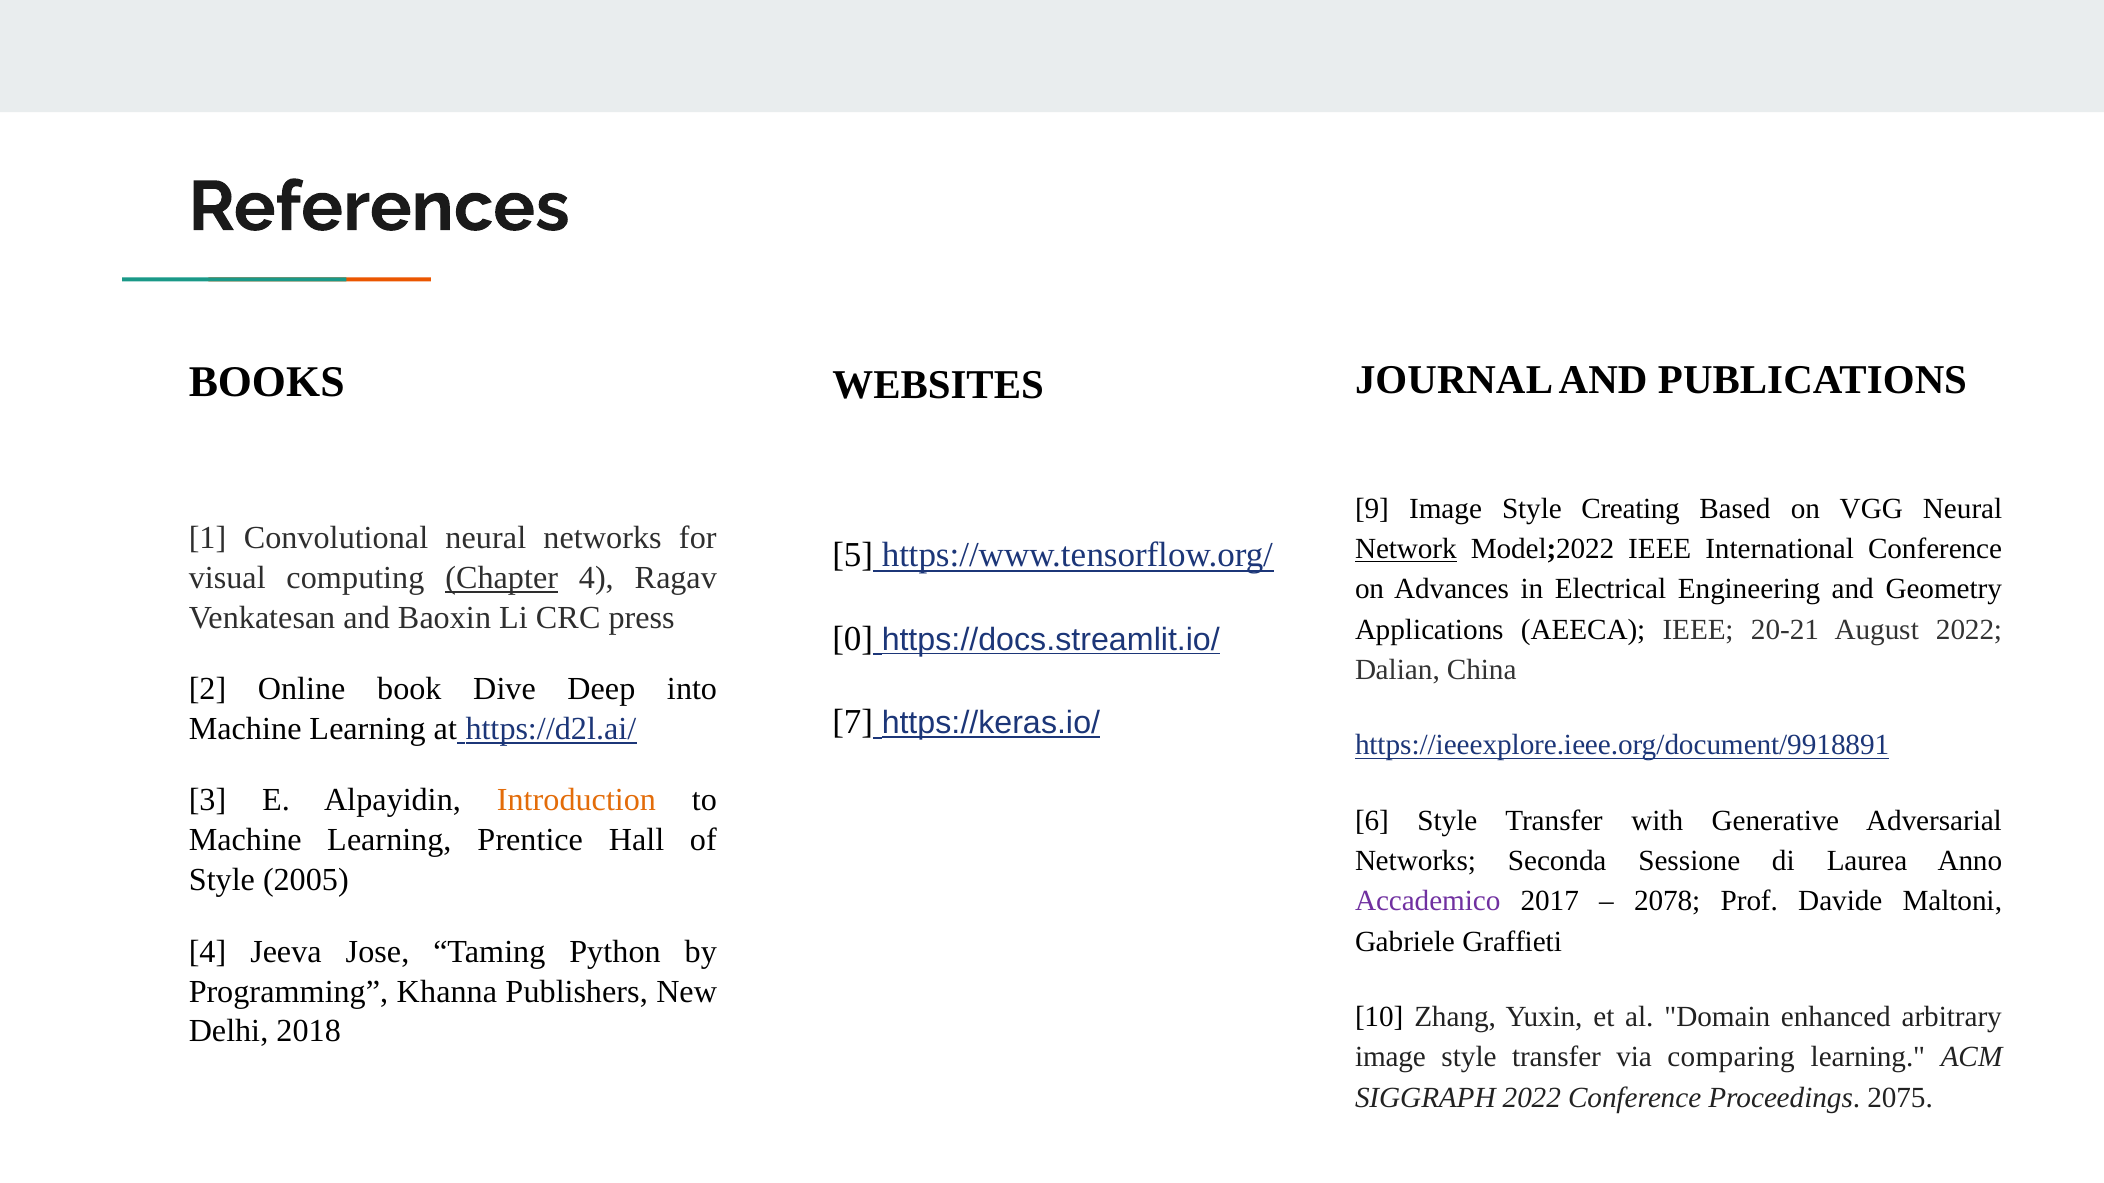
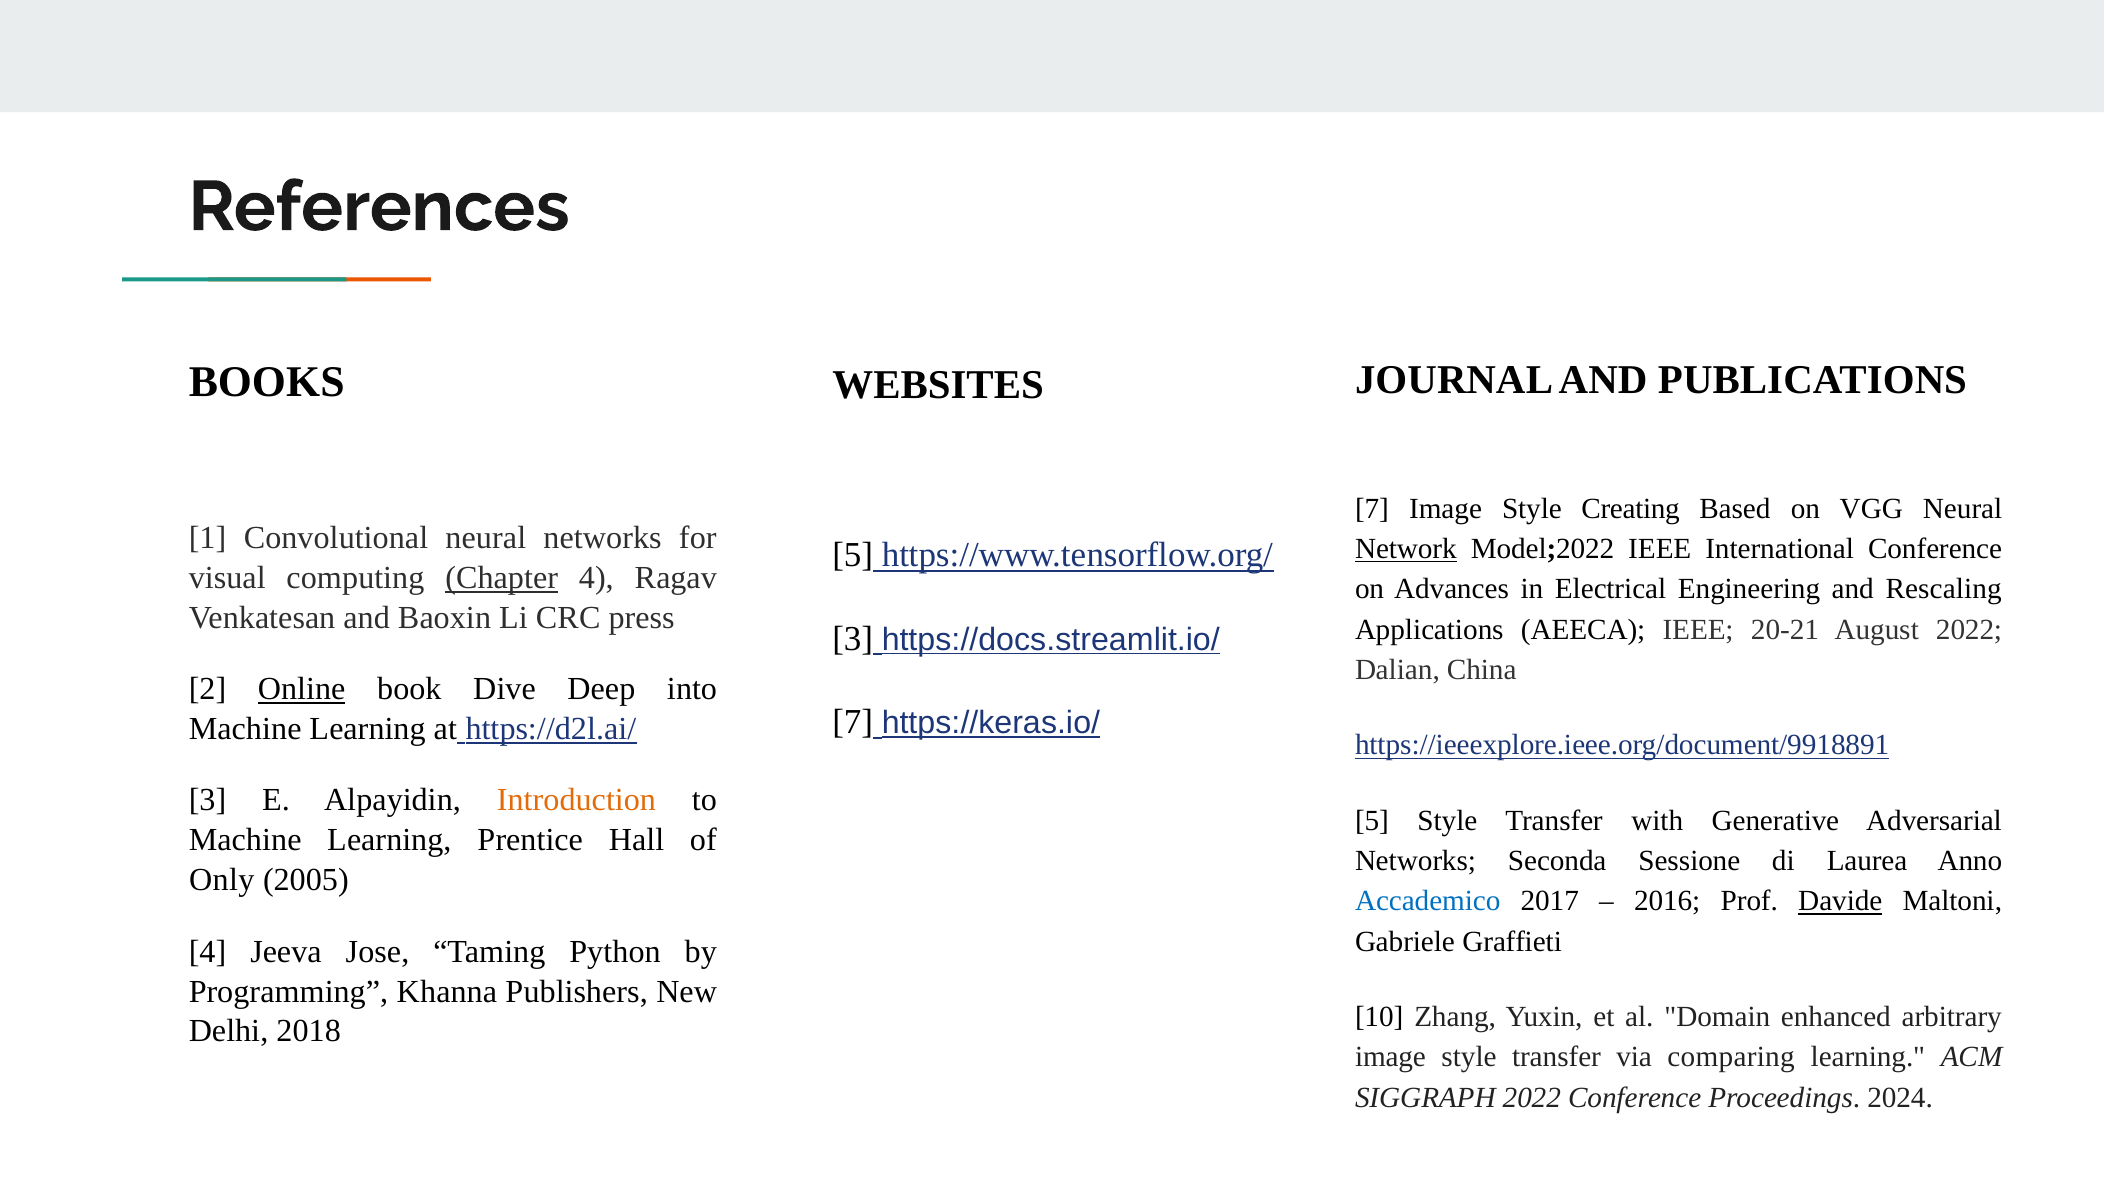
9: 9 -> 7 (1372, 509)
Geometry: Geometry -> Rescaling (1944, 590)
0: 0 -> 3 (853, 639)
Online underline: none -> present (302, 689)
6: 6 -> 5 (1372, 821)
Style: Style -> Only (222, 881)
Accademico colour: purple -> blue (1428, 902)
2078: 2078 -> 2016 (1667, 902)
Davide underline: none -> present (1840, 902)
2075: 2075 -> 2024 (1900, 1098)
